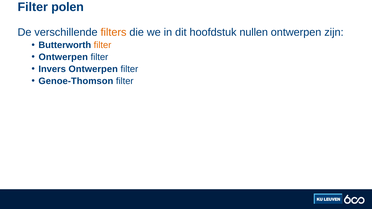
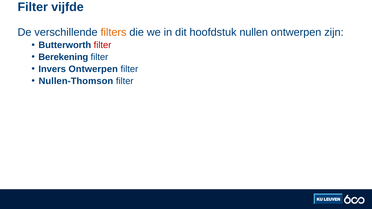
polen: polen -> vijfde (67, 7)
filter colour: orange -> red (103, 45)
Ontwerpen: Ontwerpen -> Berekening (63, 57)
Genoe-Thomson: Genoe-Thomson -> Nullen-Thomson (76, 81)
